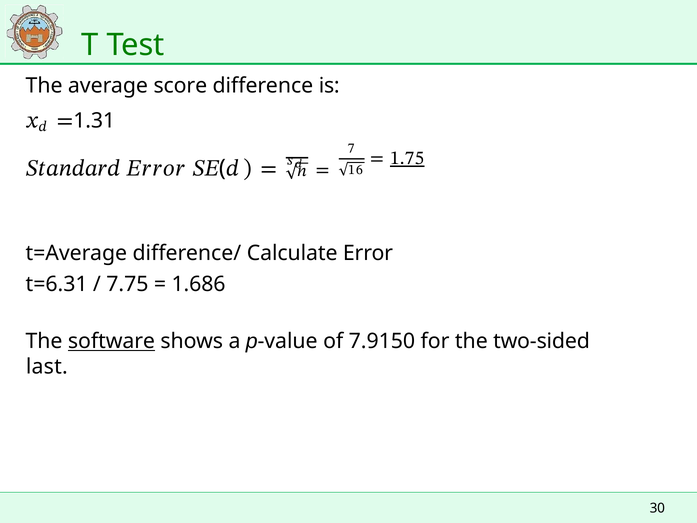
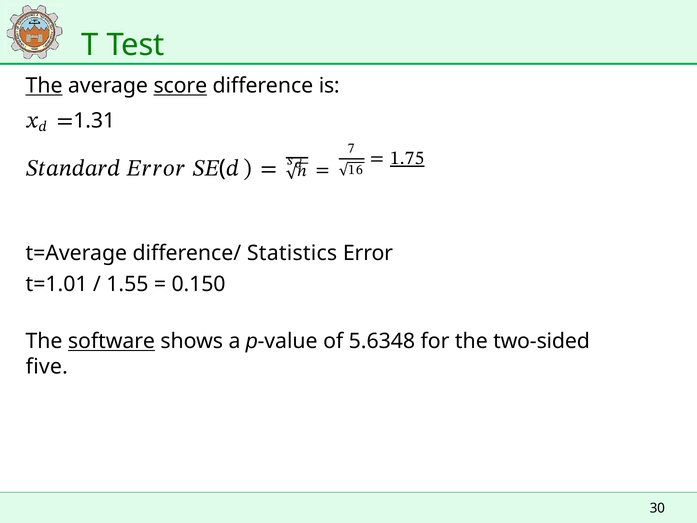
The underline: none -> present (44, 86)
score underline: none -> present (180, 86)
Calculate: Calculate -> Statistics (292, 253)
t=6.31: t=6.31 -> t=1.01 (57, 284)
7.75: 7.75 -> 1.55 (127, 284)
1.686: 1.686 -> 0.150 (199, 284)
7.9150: 7.9150 -> 5.6348 (382, 341)
last: last -> five (47, 367)
